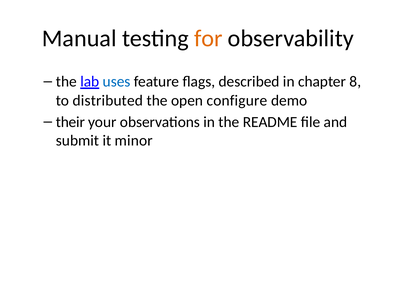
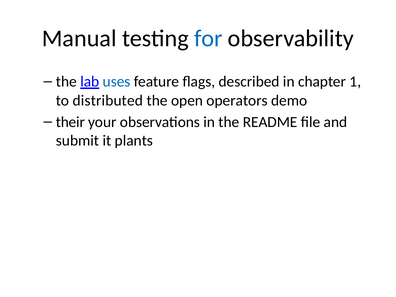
for colour: orange -> blue (208, 38)
8: 8 -> 1 (355, 82)
configure: configure -> operators (237, 100)
minor: minor -> plants (134, 140)
